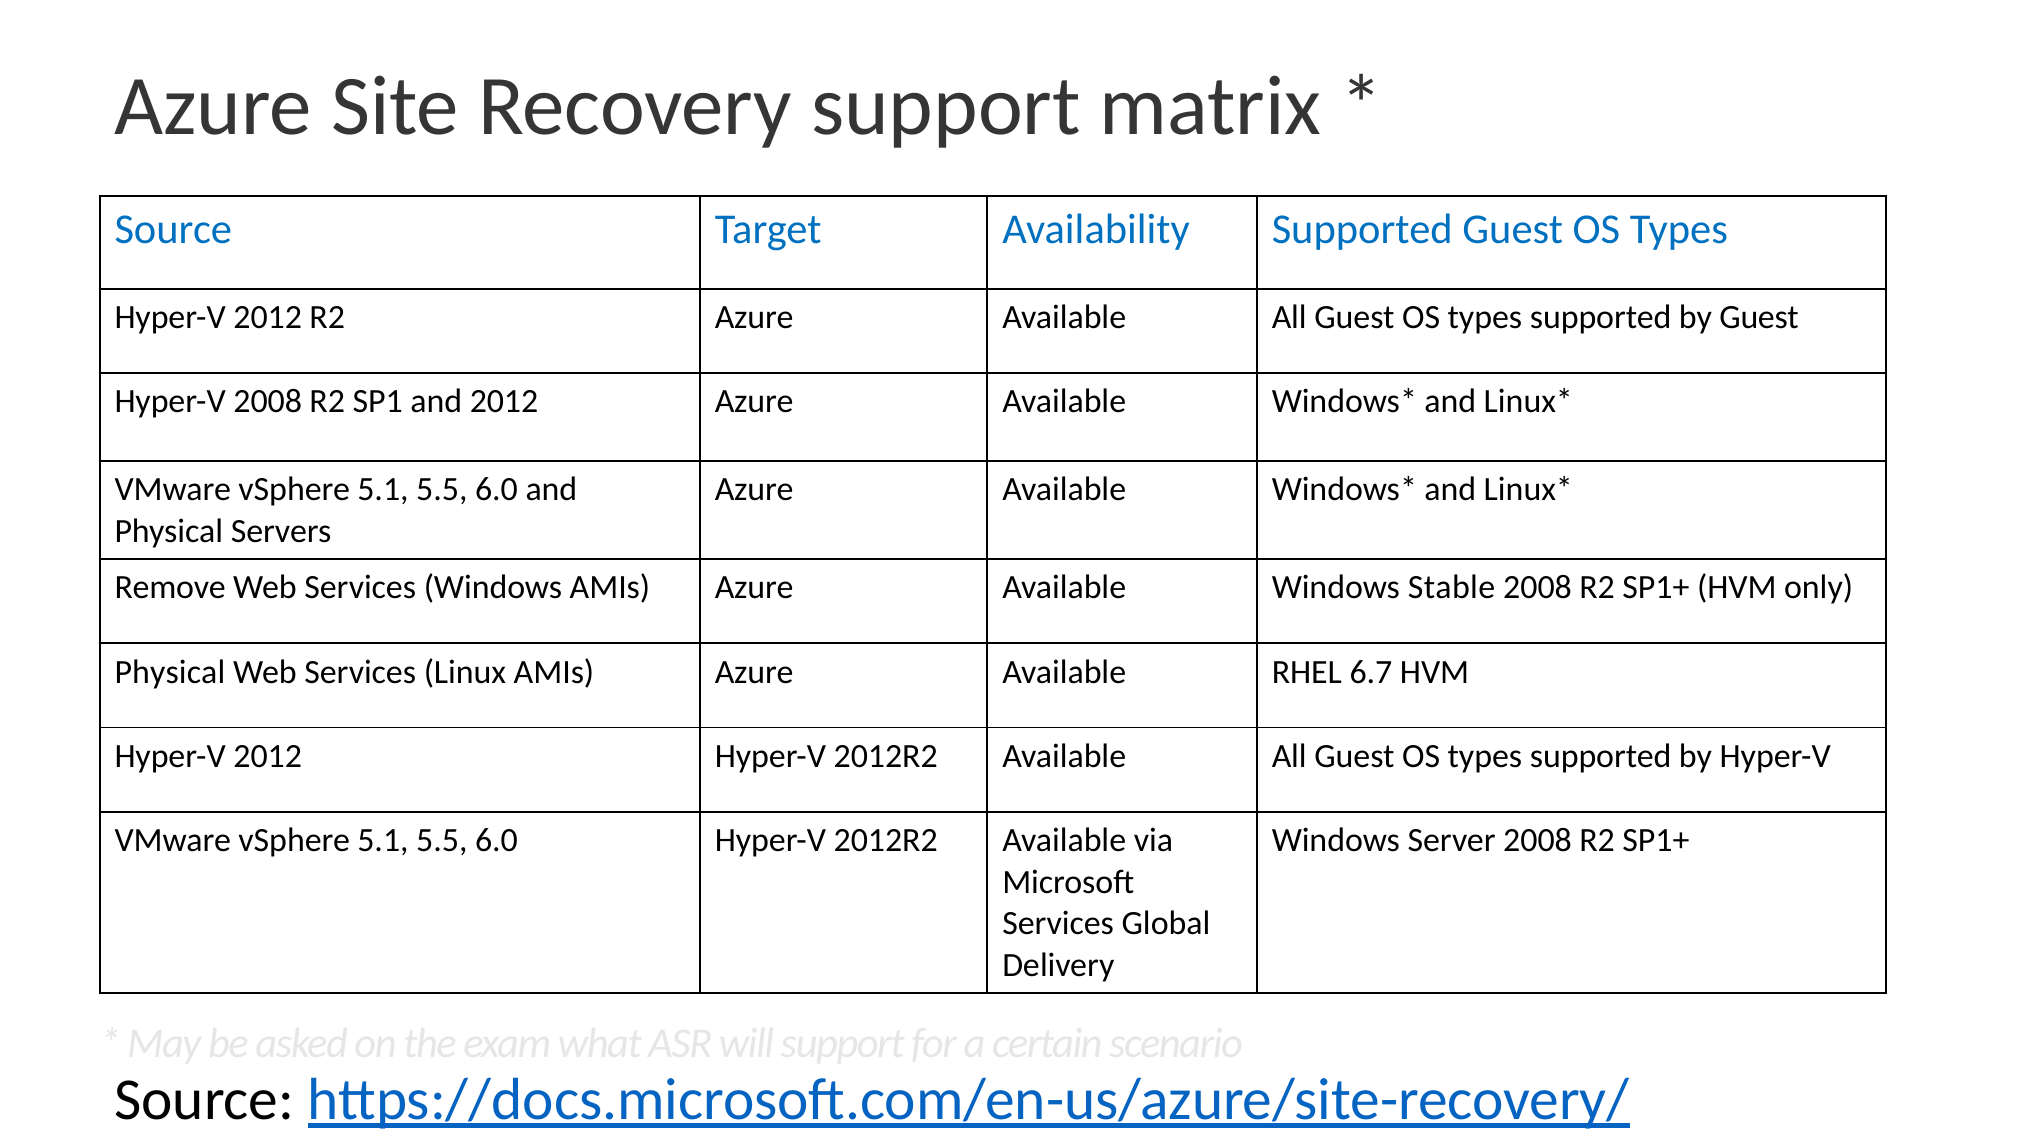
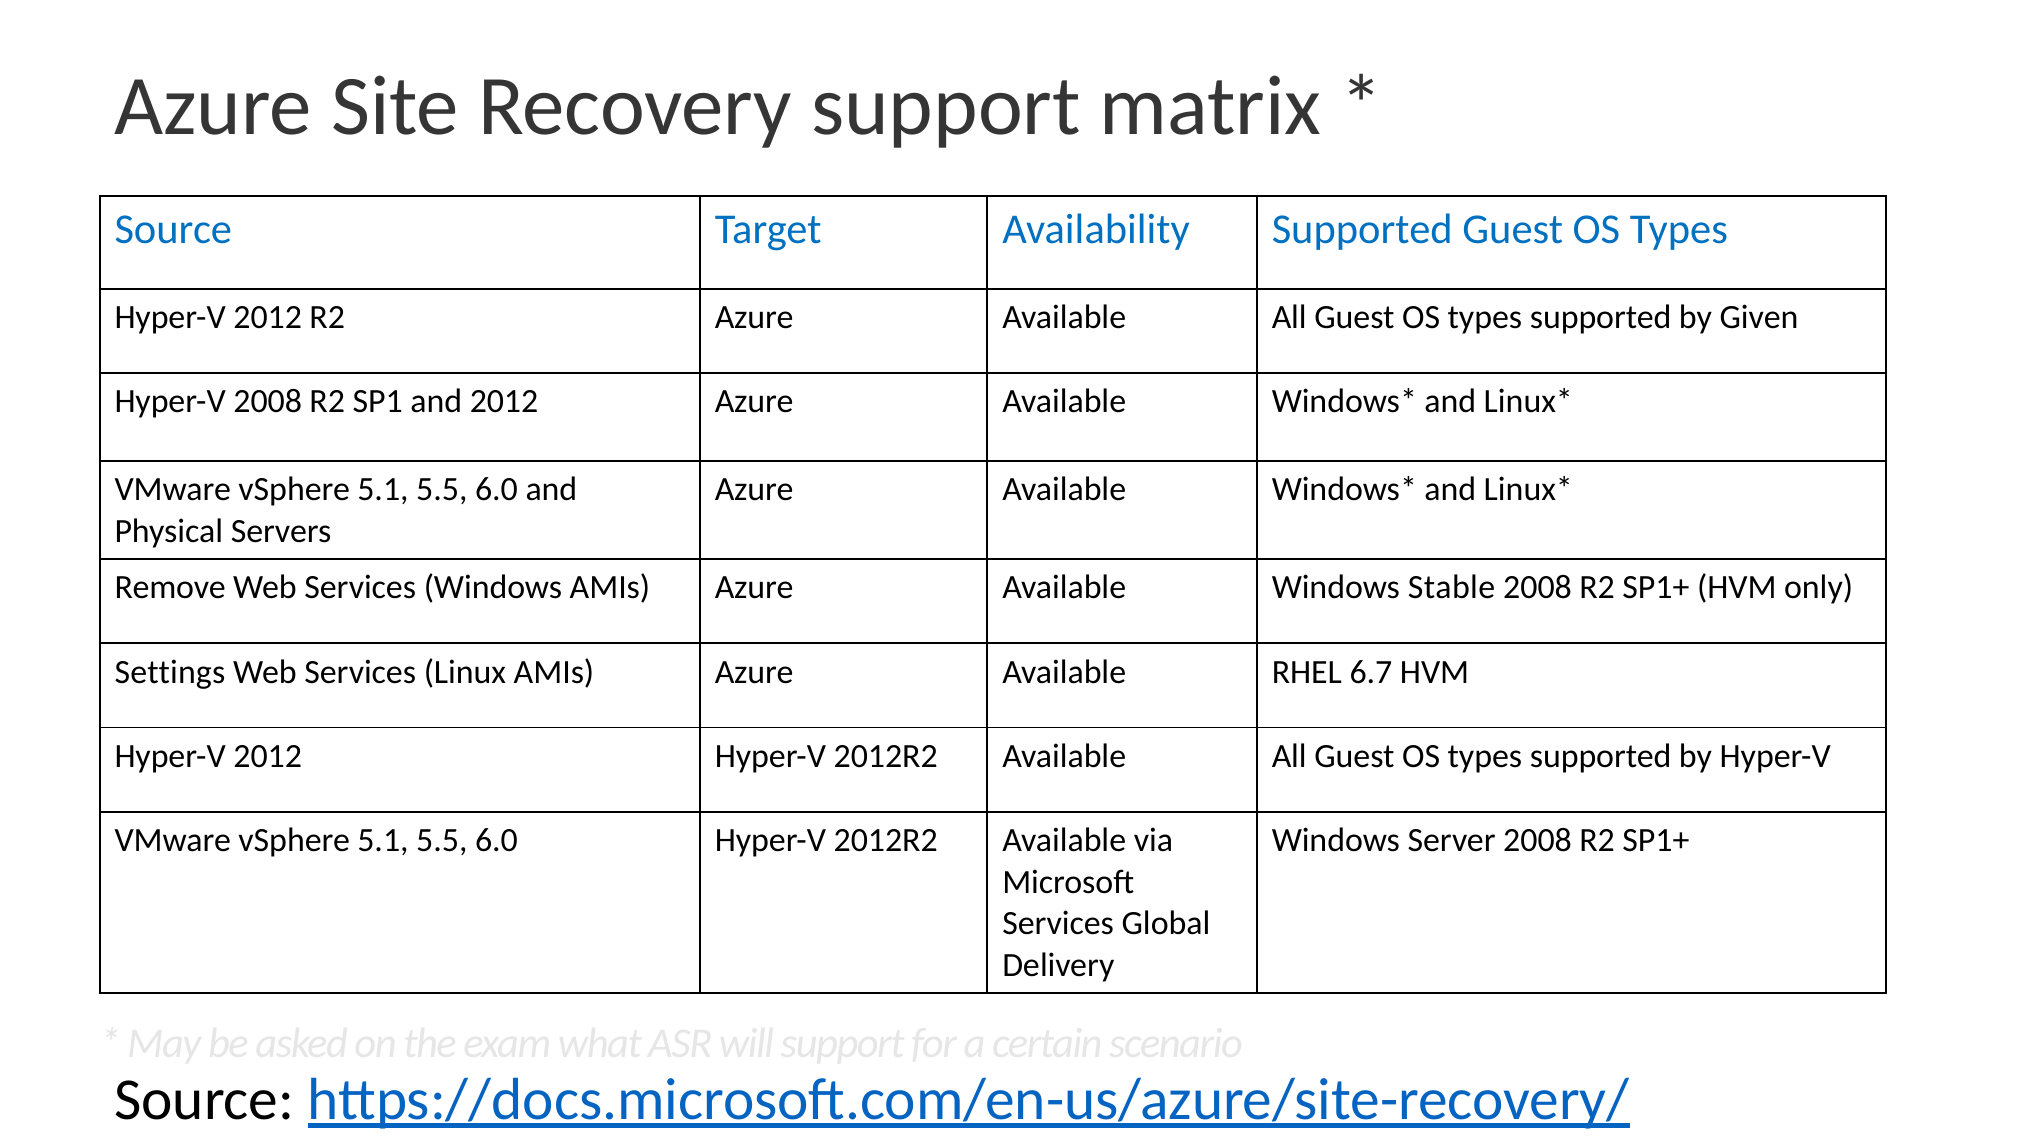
by Guest: Guest -> Given (1759, 318)
Physical: Physical -> Settings (170, 672)
